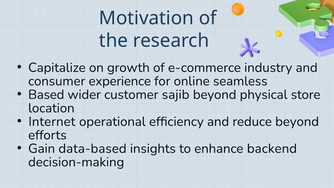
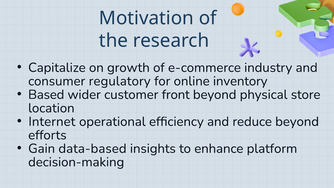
experience: experience -> regulatory (120, 81)
seamless: seamless -> inventory (240, 81)
sajib: sajib -> front (176, 94)
backend: backend -> platform (272, 148)
